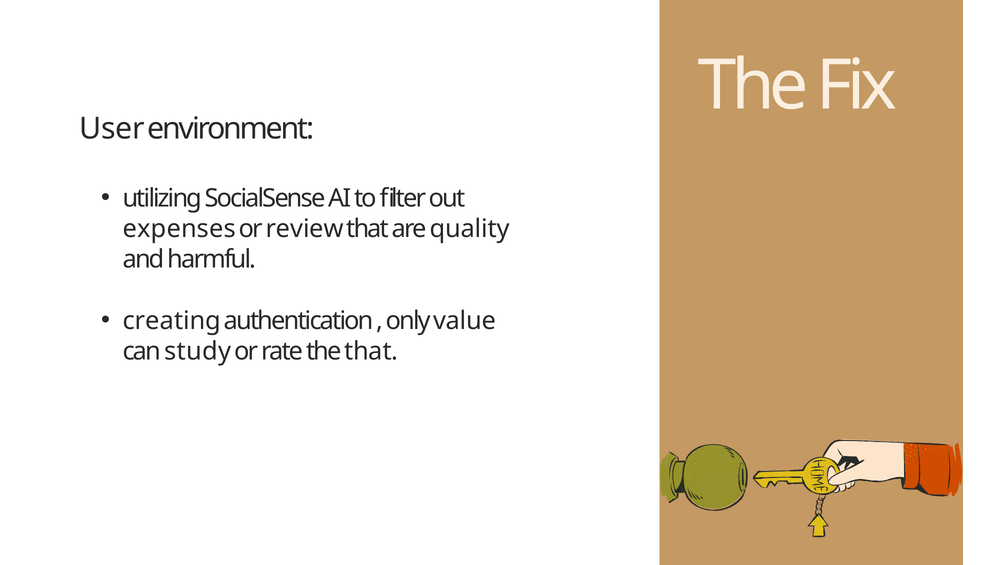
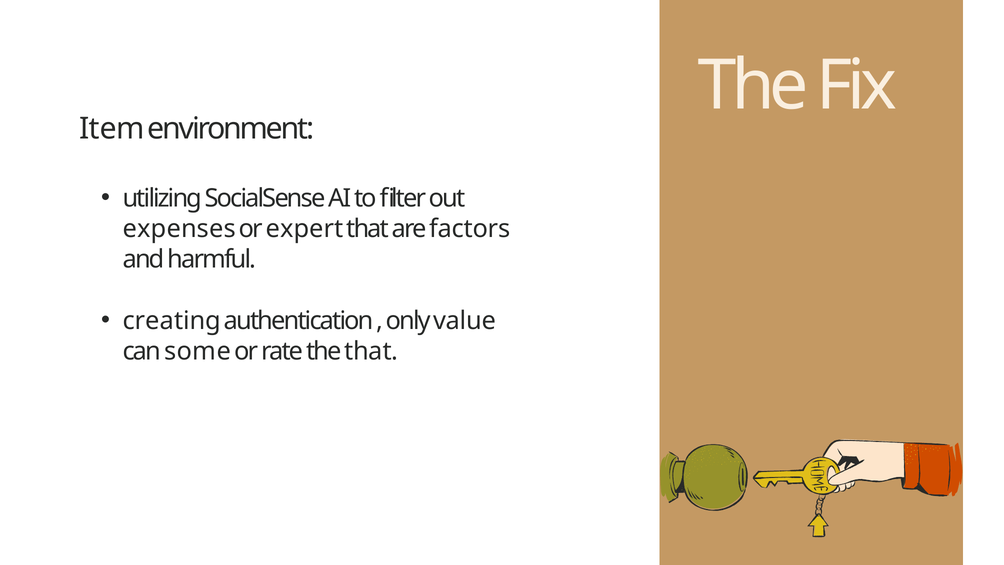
User: User -> Item (112, 129)
review: review -> expert (305, 229)
quality: quality -> factors (470, 229)
study: study -> some (198, 351)
